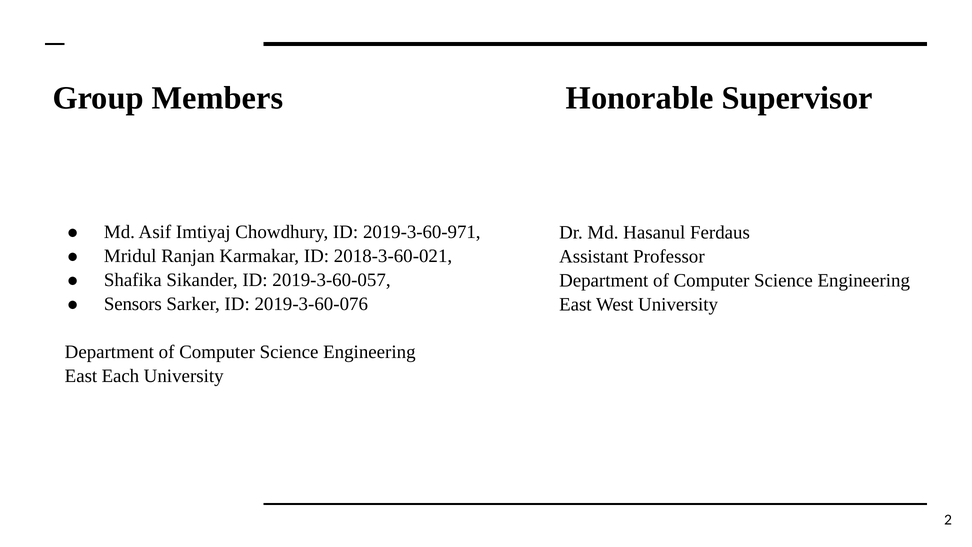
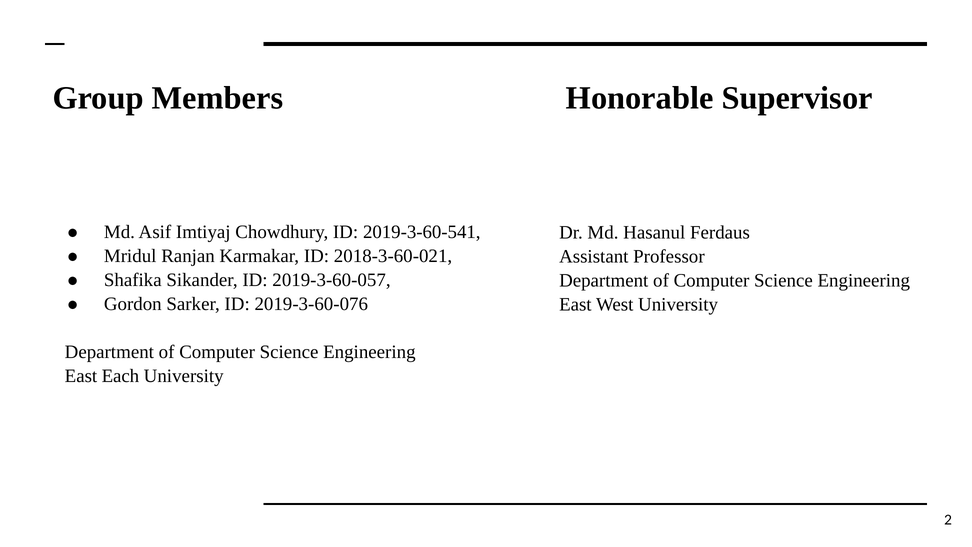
2019-3-60-971: 2019-3-60-971 -> 2019-3-60-541 (422, 232)
Sensors: Sensors -> Gordon (133, 304)
